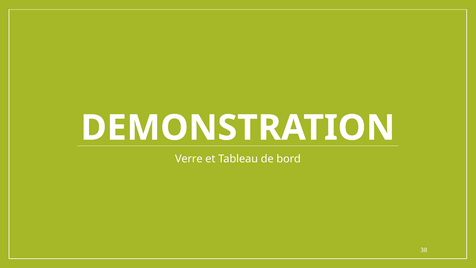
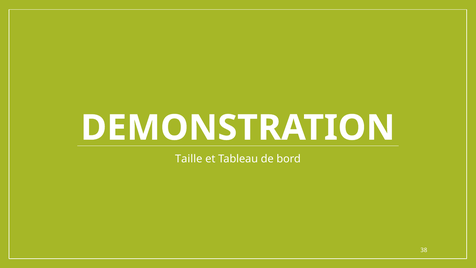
Verre: Verre -> Taille (189, 159)
